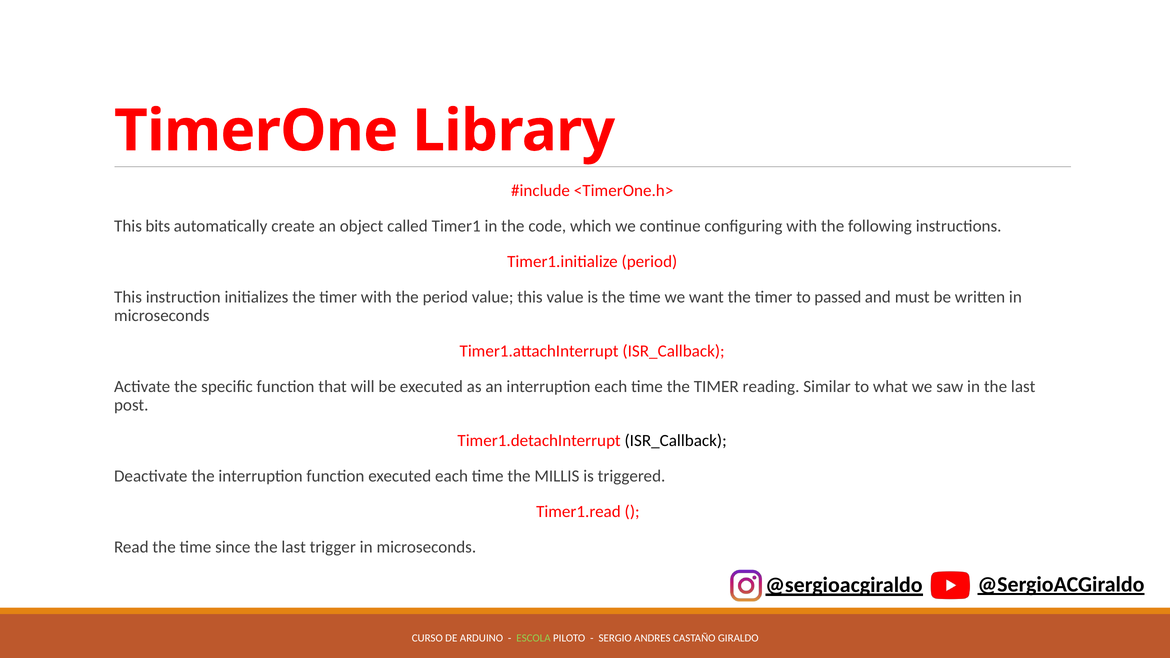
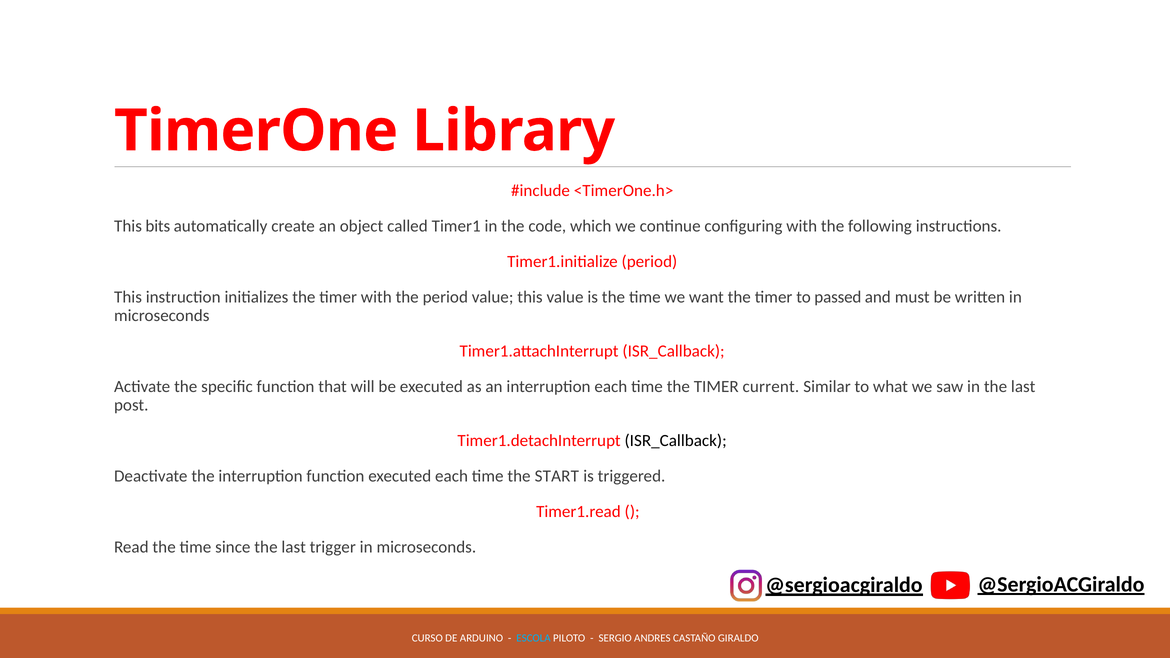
reading: reading -> current (771, 387)
MILLIS: MILLIS -> START (557, 476)
ESCOLA colour: light green -> light blue (533, 638)
